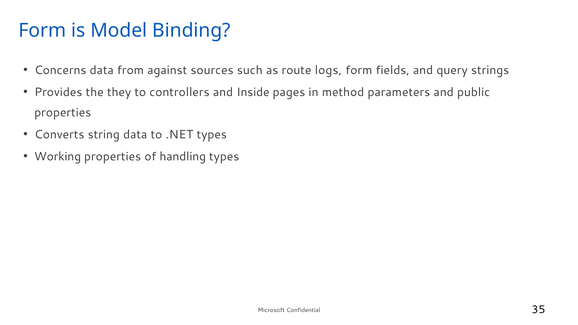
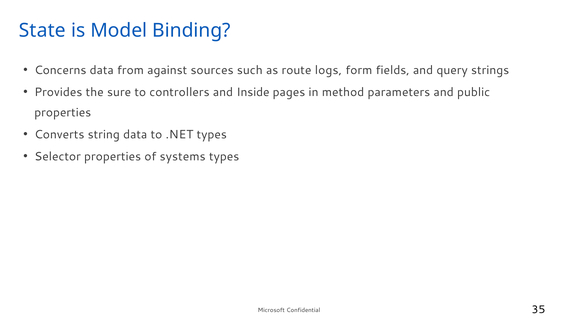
Form: Form -> State (42, 30)
they: they -> sure (119, 92)
Working: Working -> Selector (58, 157)
handling: handling -> systems (183, 157)
